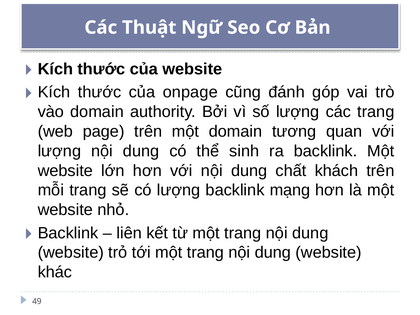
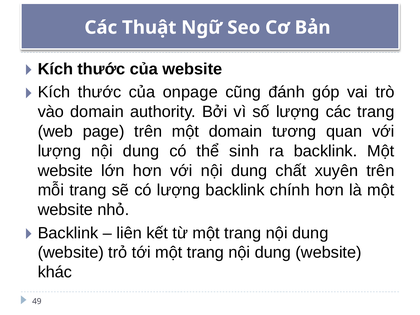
khách: khách -> xuyên (336, 171)
mạng: mạng -> chính (290, 190)
